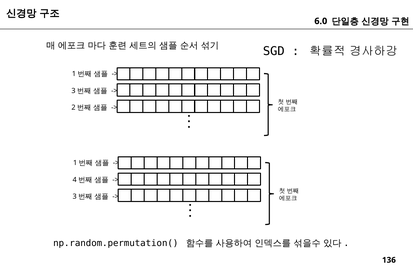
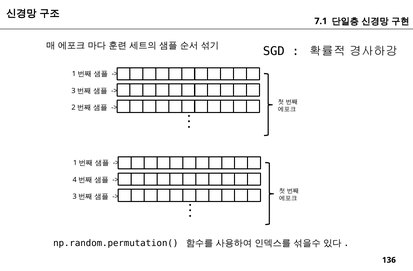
6.0: 6.0 -> 7.1 (321, 21)
